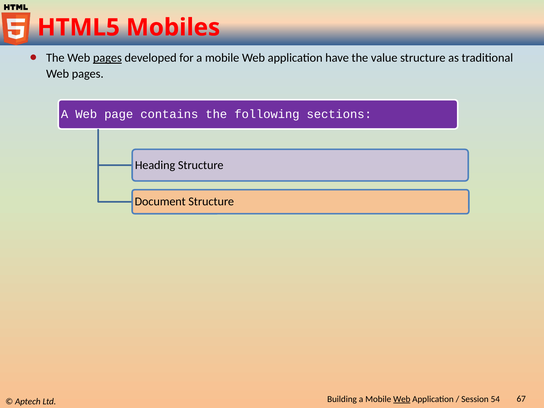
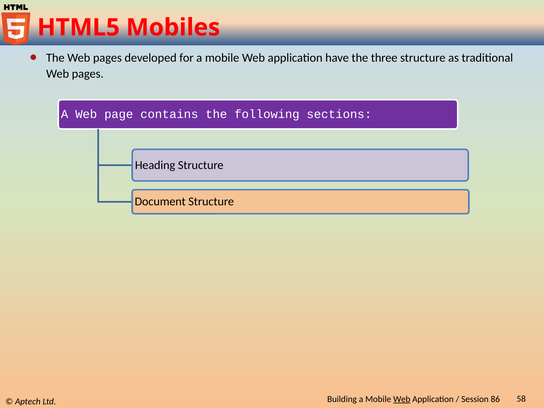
pages underline: present -> none (107, 58)
value: value -> three (384, 58)
54: 54 -> 86 (495, 399)
67: 67 -> 58 (521, 399)
